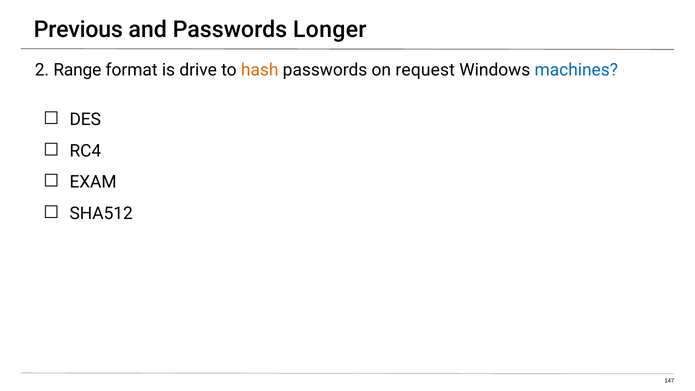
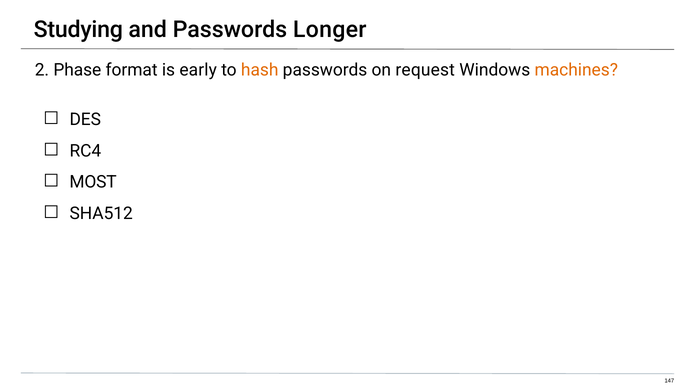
Previous: Previous -> Studying (78, 29)
Range: Range -> Phase (77, 70)
drive: drive -> early (198, 70)
machines colour: blue -> orange (576, 70)
EXAM: EXAM -> MOST (93, 182)
